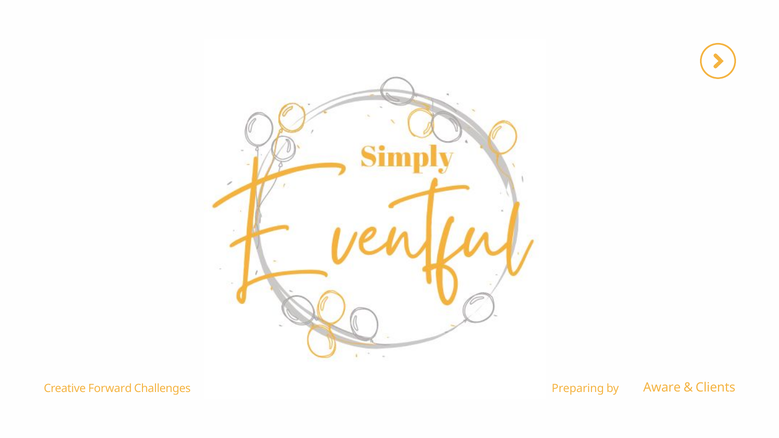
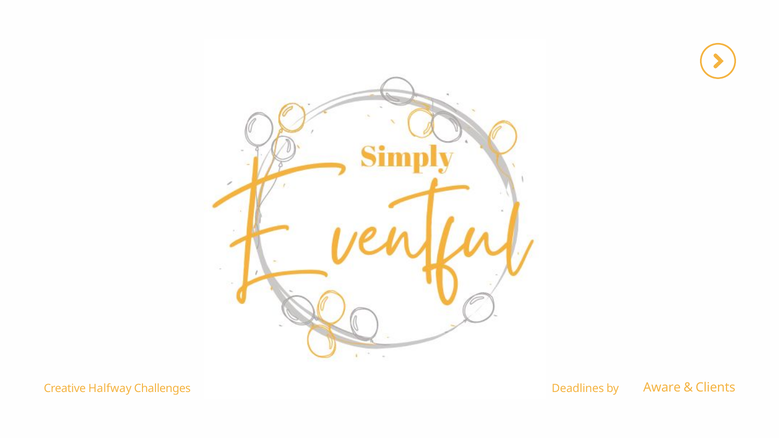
Forward: Forward -> Halfway (110, 388)
Preparing: Preparing -> Deadlines (578, 388)
